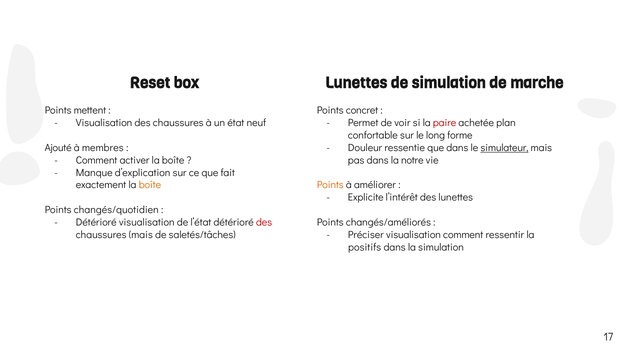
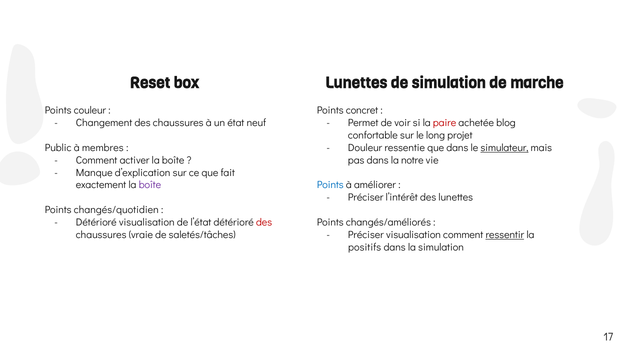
mettent: mettent -> couleur (90, 110)
Visualisation: Visualisation -> Changement (104, 123)
plan: plan -> blog (506, 123)
forme: forme -> projet (460, 135)
Ajouté: Ajouté -> Public (58, 148)
boîte colour: orange -> purple (150, 185)
Points colour: orange -> blue (330, 185)
Explicite: Explicite -> Préciser (366, 197)
chaussures mais: mais -> vraie (141, 235)
ressentir underline: none -> present (505, 235)
